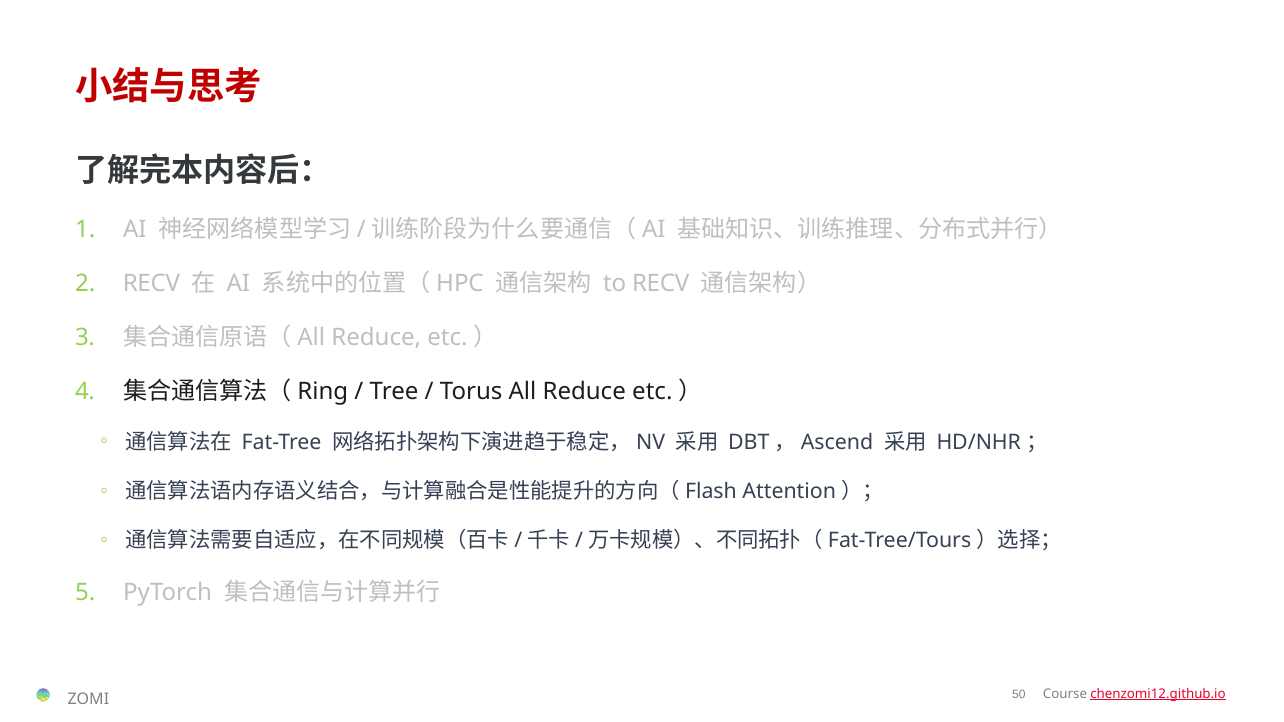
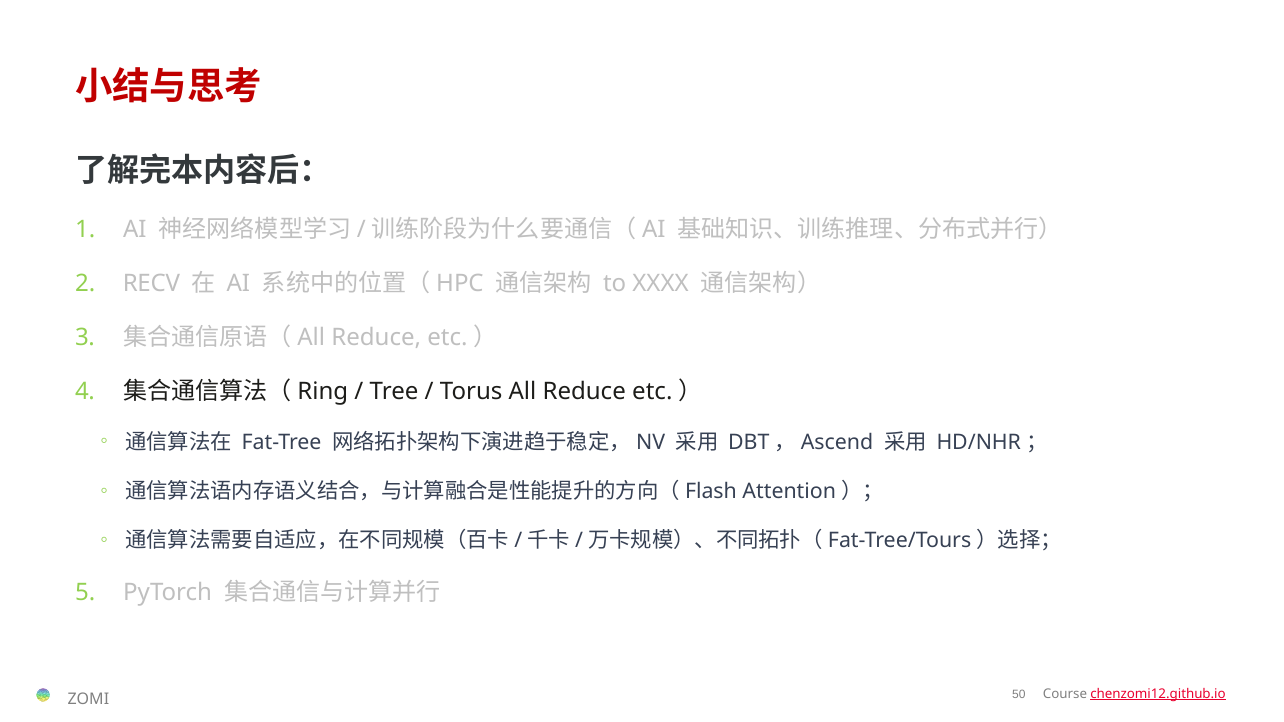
to RECV: RECV -> XXXX (661, 284)
